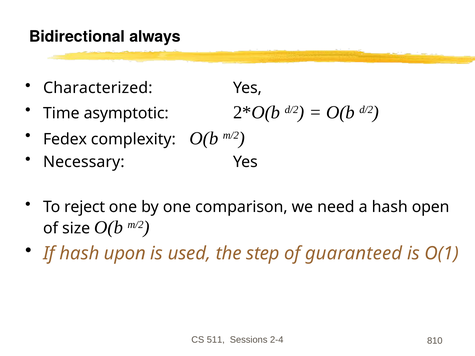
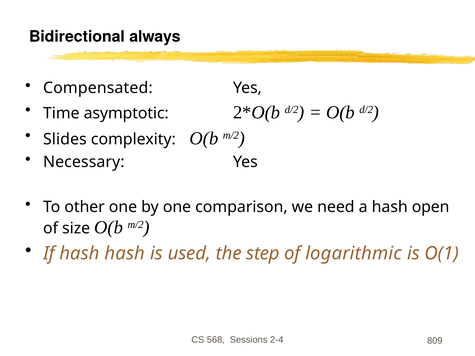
Characterized: Characterized -> Compensated (98, 88)
Fedex: Fedex -> Slides (65, 139)
reject: reject -> other (85, 207)
hash upon: upon -> hash (125, 254)
guaranteed: guaranteed -> logarithmic (354, 254)
511: 511 -> 568 (216, 340)
810: 810 -> 809 (435, 341)
